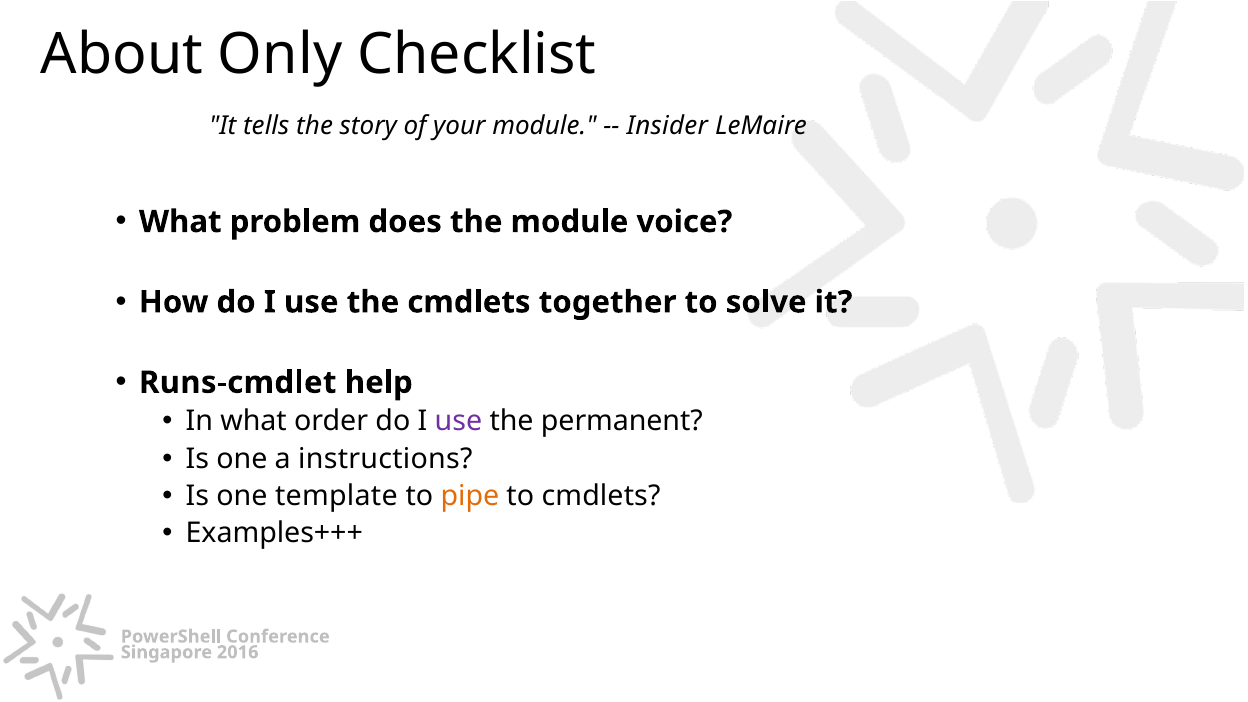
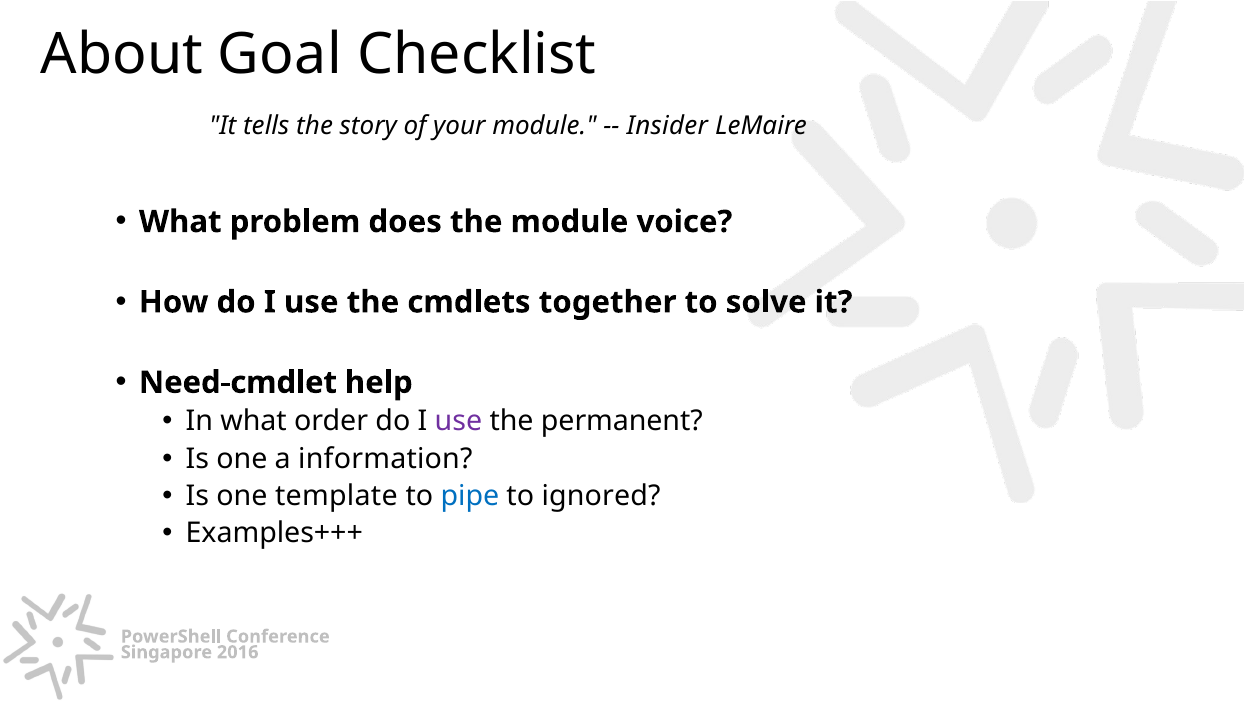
Only: Only -> Goal (280, 55)
Runs-cmdlet: Runs-cmdlet -> Need-cmdlet (238, 383)
instructions: instructions -> information (385, 459)
pipe colour: orange -> blue (470, 496)
to cmdlets: cmdlets -> ignored (601, 496)
